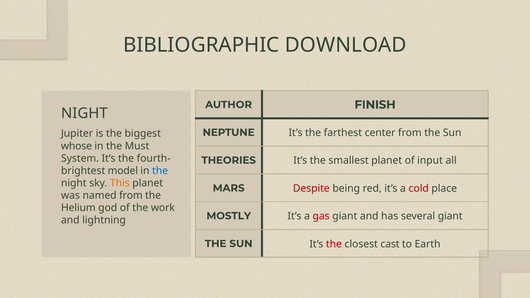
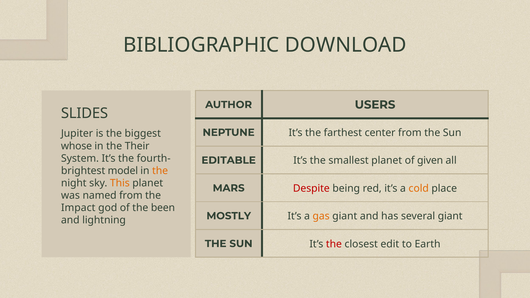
FINISH: FINISH -> USERS (375, 105)
NIGHT: NIGHT -> SLIDES (85, 113)
Must: Must -> Their (137, 146)
THEORIES: THEORIES -> EDITABLE (229, 160)
input: input -> given (430, 161)
the colour: blue -> orange (160, 171)
cold colour: red -> orange (419, 188)
Helium: Helium -> Impact (78, 208)
work: work -> been (163, 208)
gas colour: red -> orange (321, 216)
cast: cast -> edit (390, 244)
